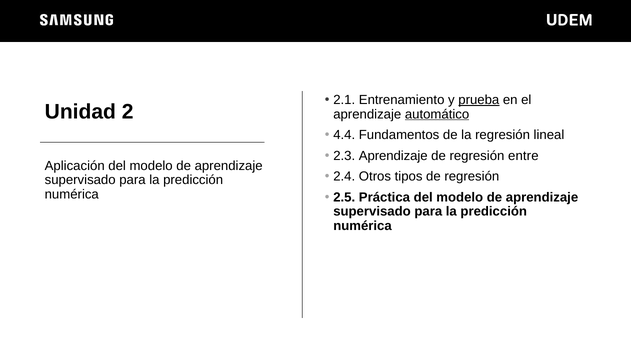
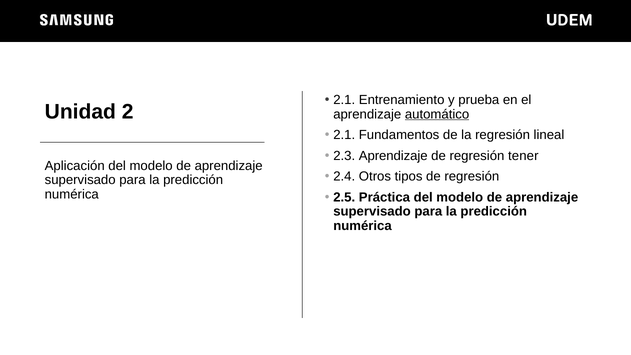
prueba underline: present -> none (479, 100)
4.4: 4.4 -> 2.1 (344, 135)
entre: entre -> tener (523, 156)
